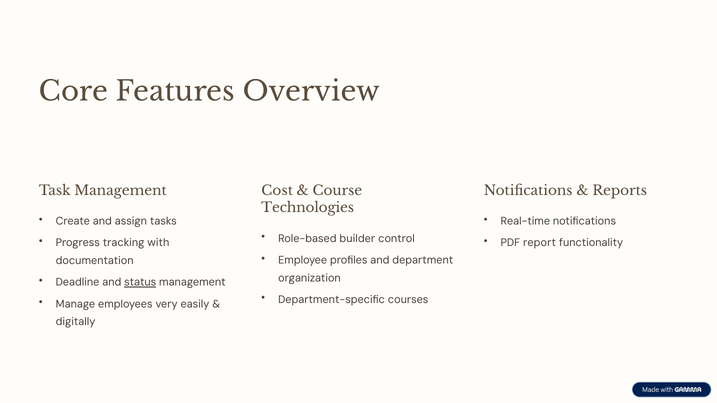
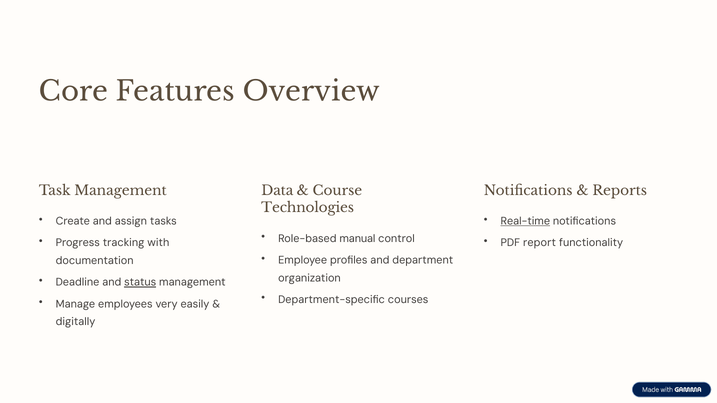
Cost: Cost -> Data (277, 191)
Real-time underline: none -> present (525, 221)
builder: builder -> manual (357, 239)
